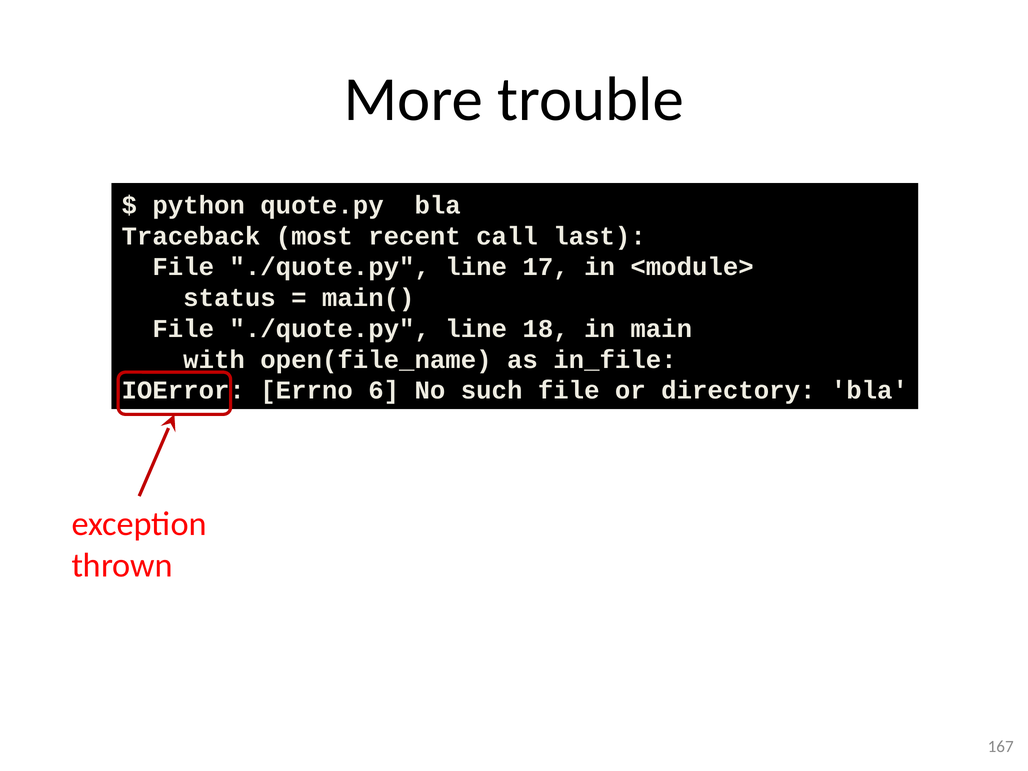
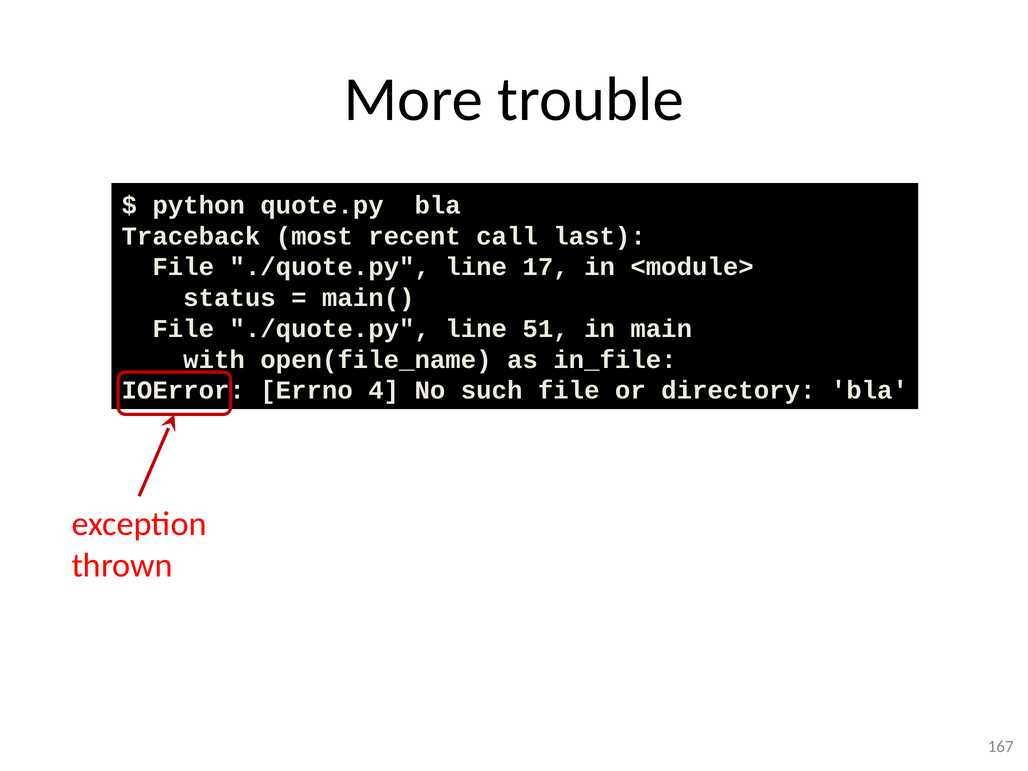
18: 18 -> 51 (546, 329)
6: 6 -> 4 (384, 390)
